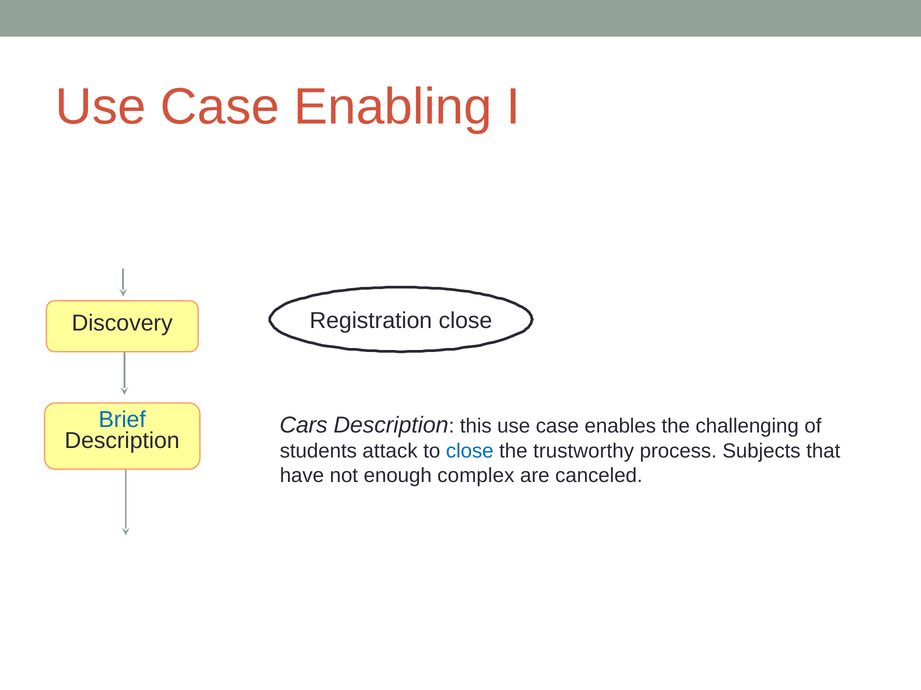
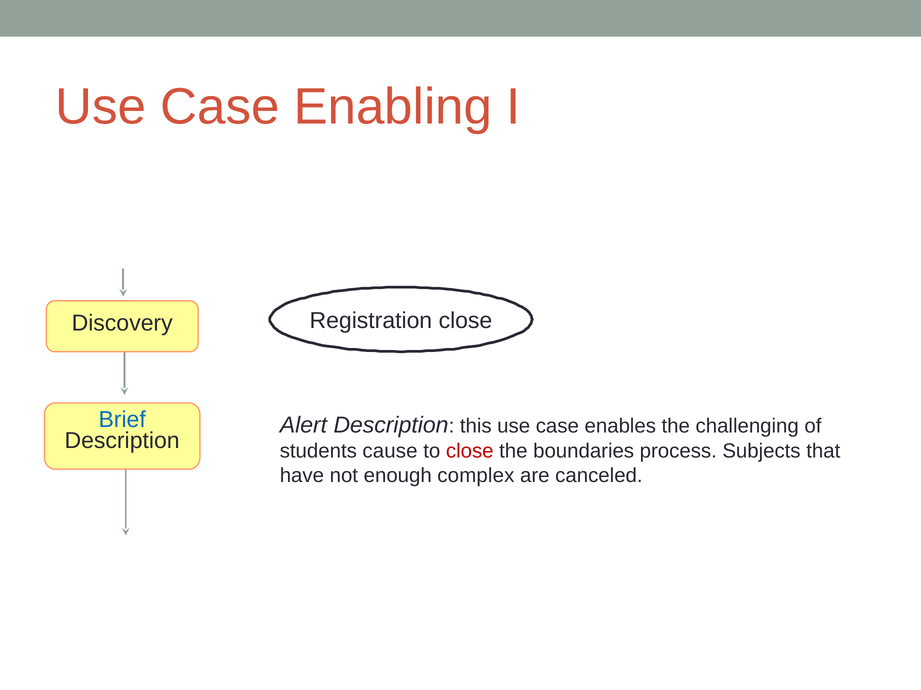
Cars: Cars -> Alert (303, 426)
attack: attack -> cause (390, 452)
close colour: blue -> red (470, 452)
trustworthy: trustworthy -> boundaries (584, 452)
